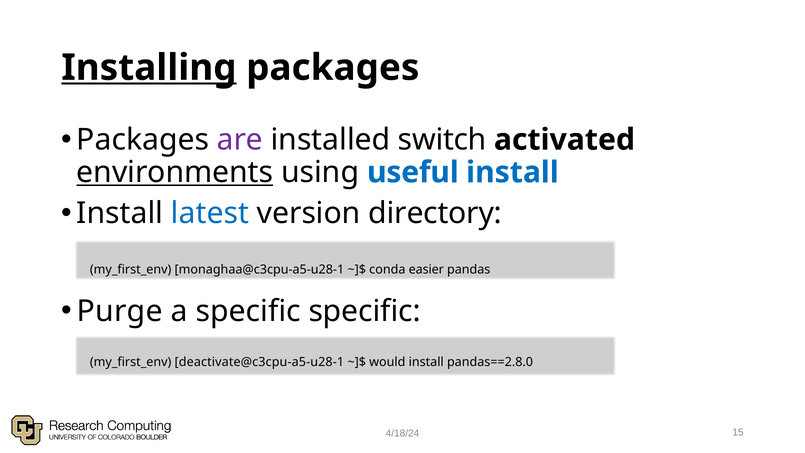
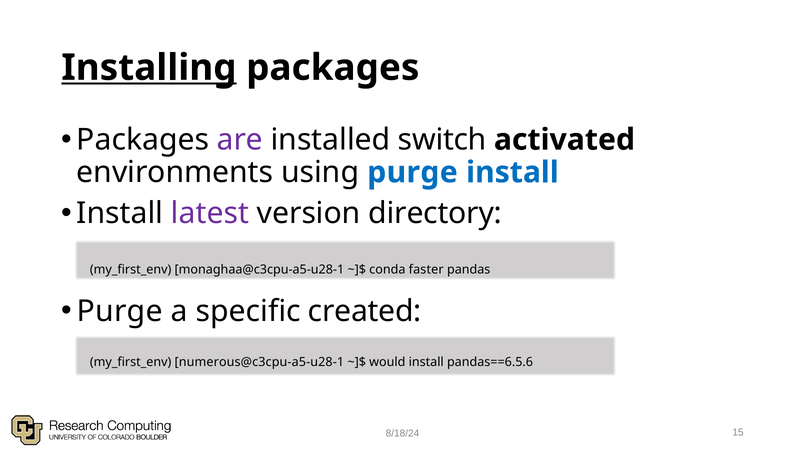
environments underline: present -> none (175, 172)
using useful: useful -> purge (412, 172)
latest colour: blue -> purple (210, 213)
easier: easier -> faster (426, 270)
specific specific: specific -> created (365, 311)
deactivate@c3cpu-a5-u28-1: deactivate@c3cpu-a5-u28-1 -> numerous@c3cpu-a5-u28-1 (259, 362)
pandas==2.8.0: pandas==2.8.0 -> pandas==6.5.6 (490, 362)
4/18/24: 4/18/24 -> 8/18/24 (402, 433)
